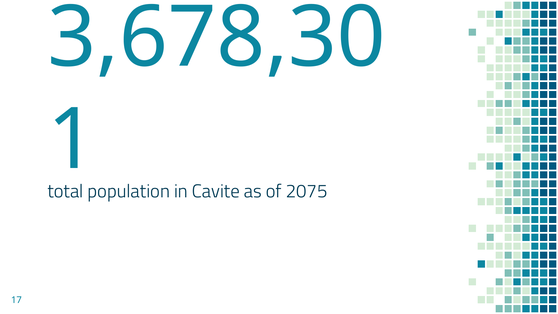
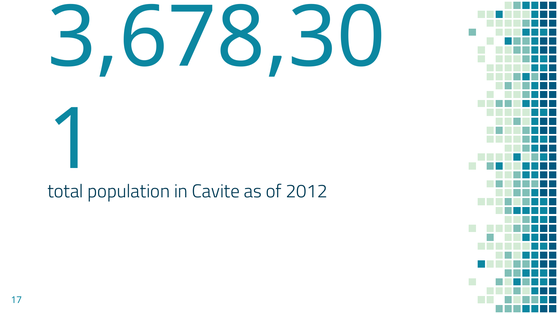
2075: 2075 -> 2012 (307, 191)
